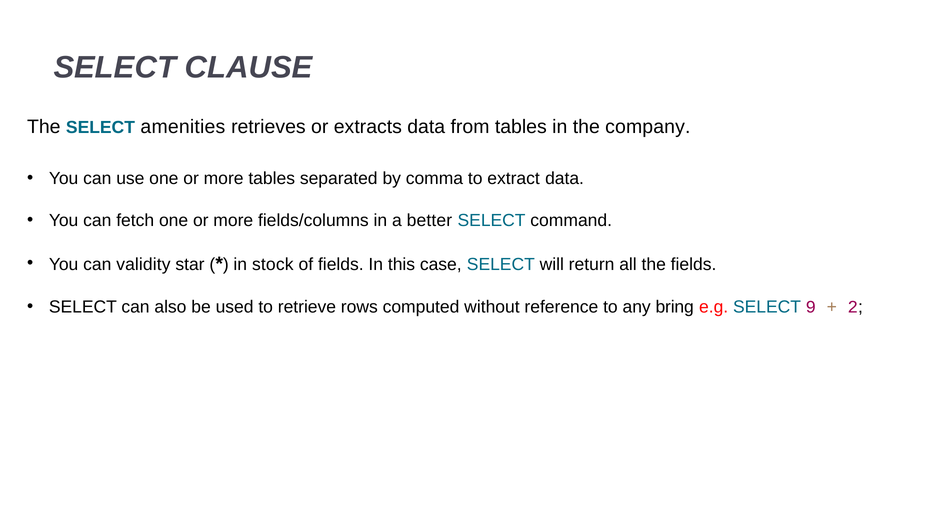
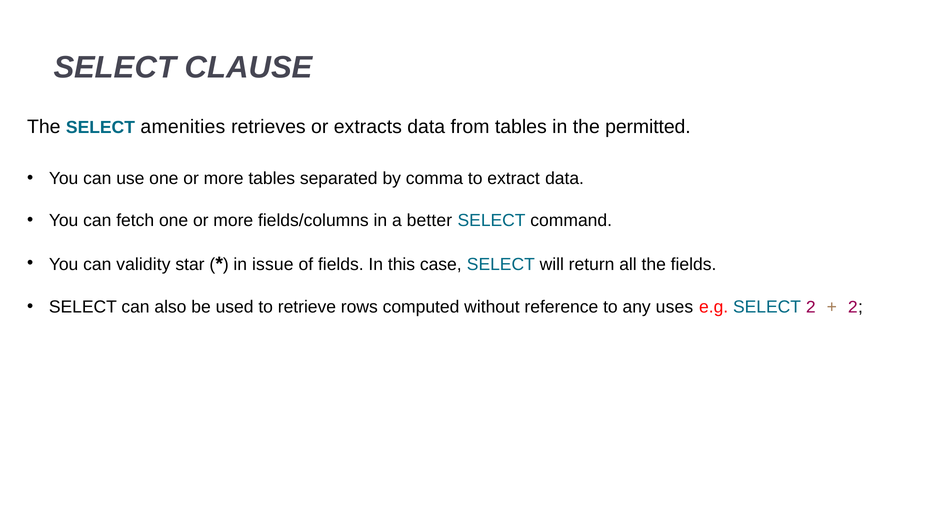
company: company -> permitted (648, 127)
stock: stock -> issue (273, 264)
bring: bring -> uses (674, 307)
SELECT 9: 9 -> 2 (811, 307)
